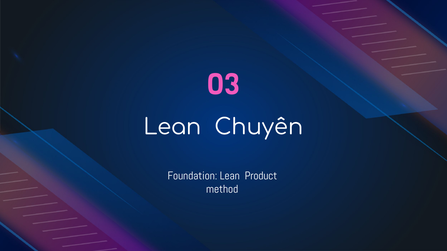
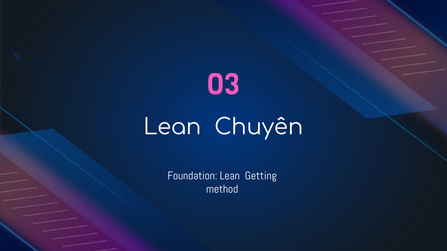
Product: Product -> Getting (261, 176)
